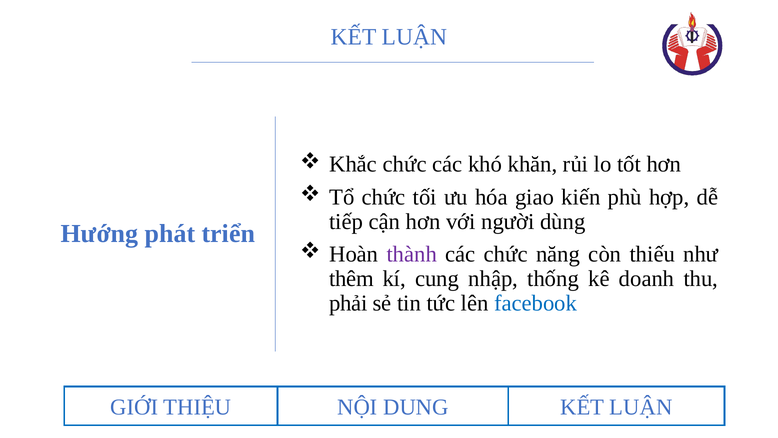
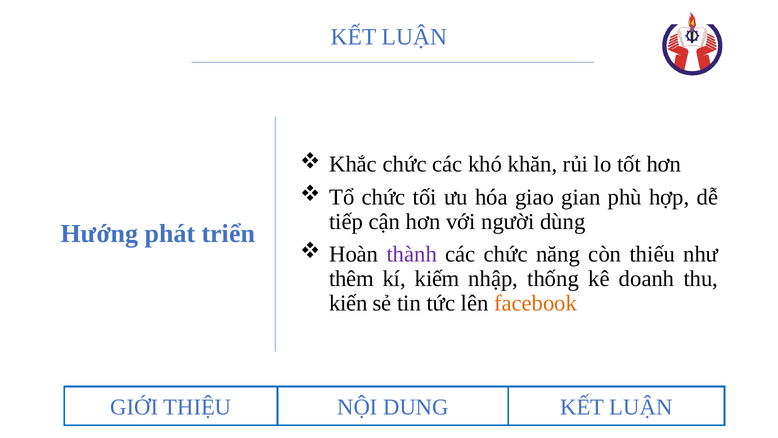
kiến: kiến -> gian (581, 197)
cung: cung -> kiếm (437, 279)
phải: phải -> kiến (348, 303)
facebook colour: blue -> orange (536, 303)
